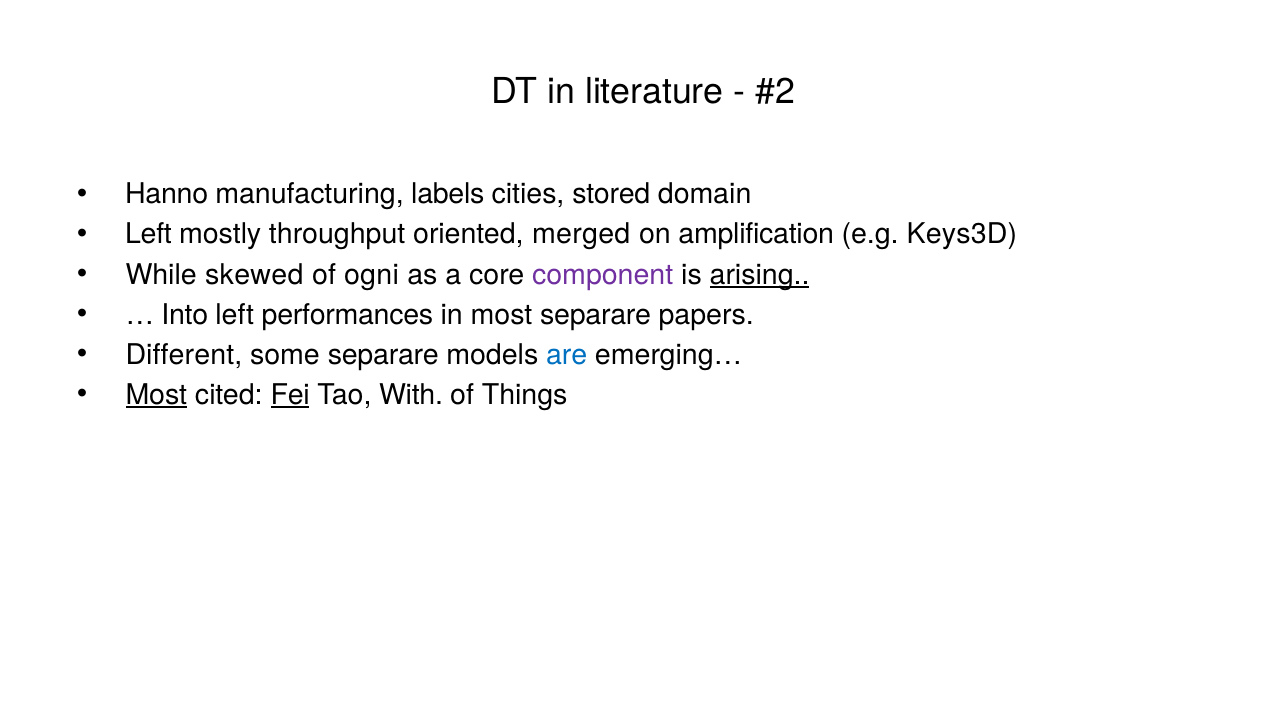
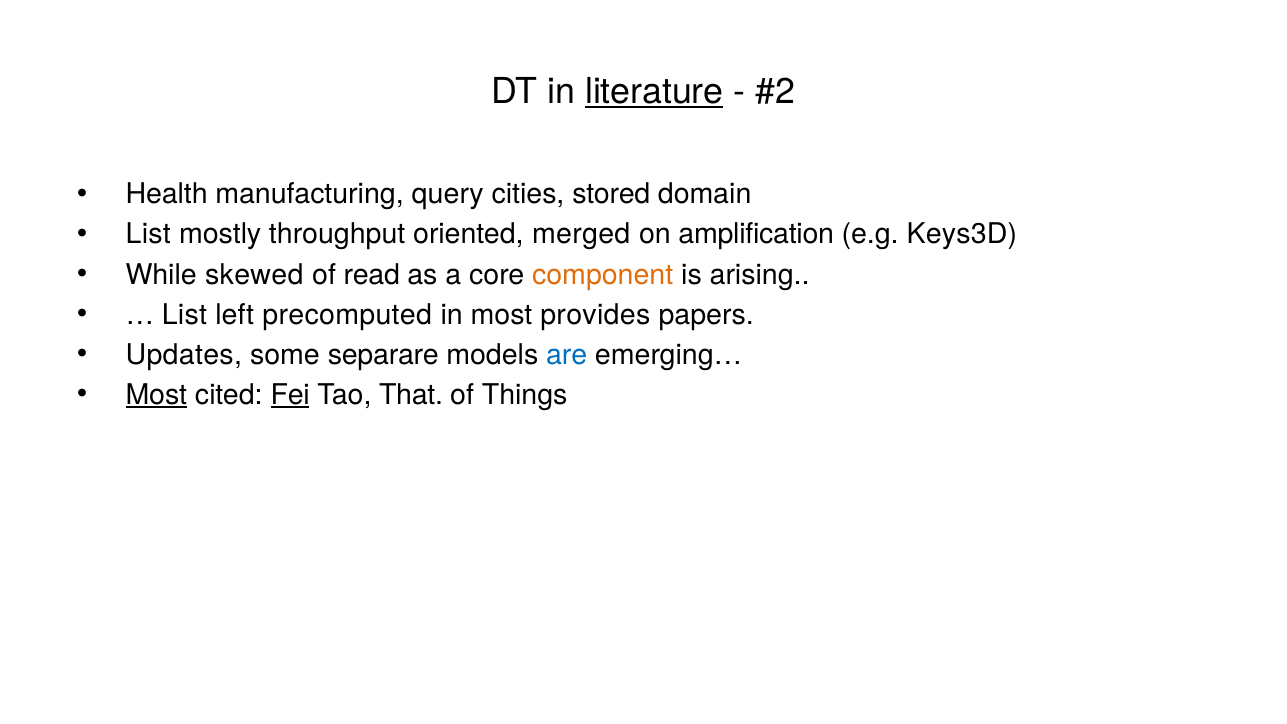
literature underline: none -> present (654, 92)
Hanno: Hanno -> Health (167, 195)
labels: labels -> query (448, 195)
Left: Left -> List (148, 235)
ogni: ogni -> read (372, 275)
component colour: purple -> orange (603, 275)
arising underline: present -> none (760, 275)
Into: Into -> List (184, 315)
performances: performances -> precomputed (347, 315)
most separare: separare -> provides (595, 315)
Different: Different -> Updates (184, 355)
With: With -> That (411, 395)
